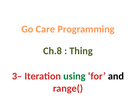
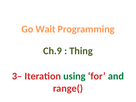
Care: Care -> Wait (45, 29)
Ch.8: Ch.8 -> Ch.9 (53, 51)
and colour: black -> green (116, 76)
